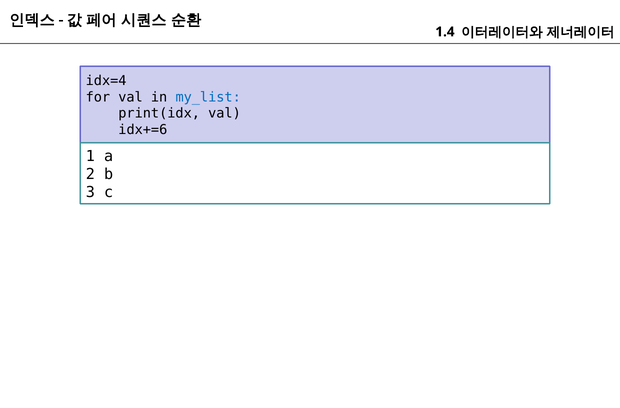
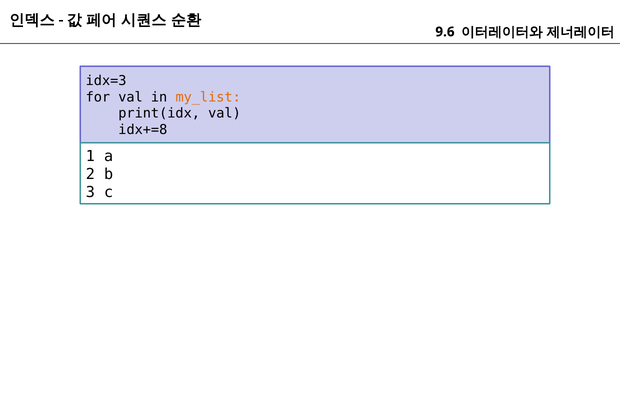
1.4: 1.4 -> 9.6 (445, 32)
idx=4: idx=4 -> idx=3 (106, 81)
my_list colour: blue -> orange (208, 97)
idx+=6: idx+=6 -> idx+=8 (143, 130)
